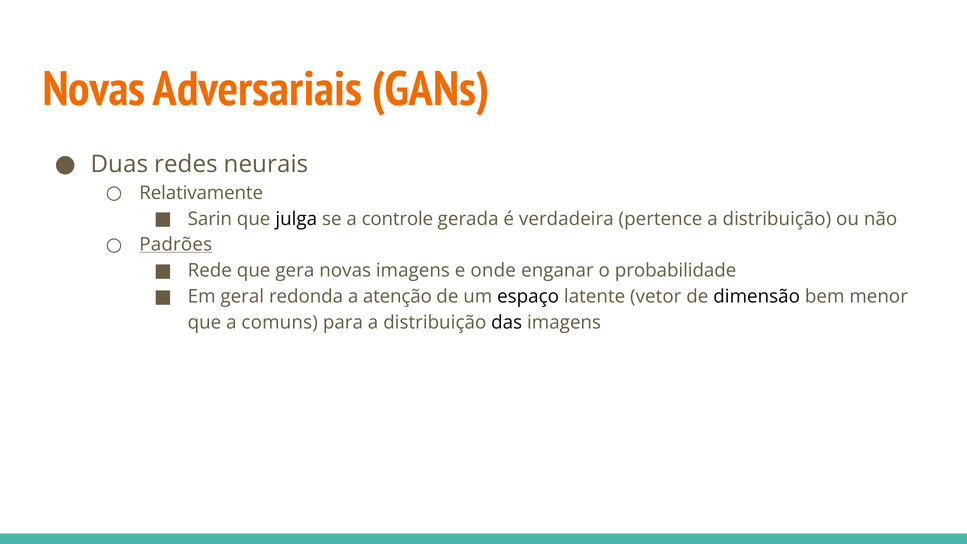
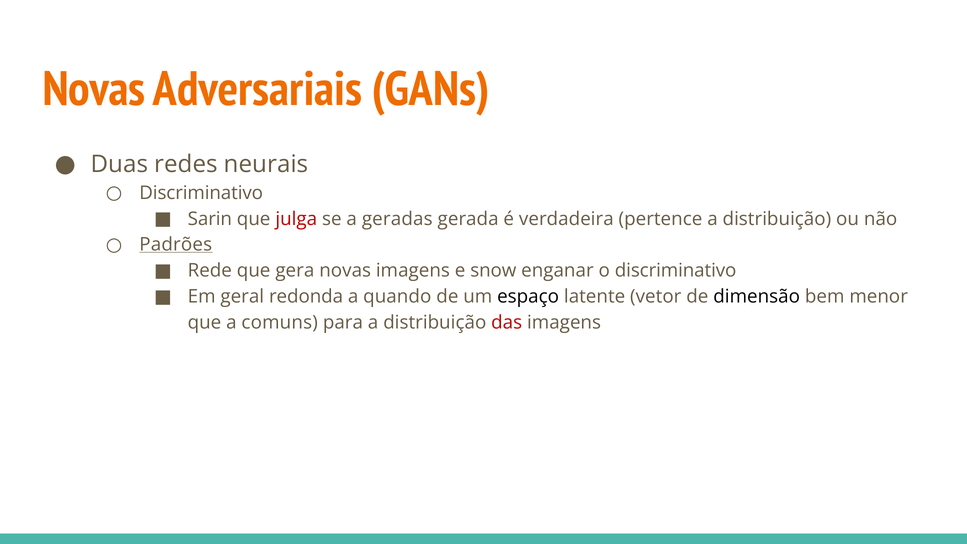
Relativamente: Relativamente -> Discriminativo (201, 193)
julga colour: black -> red (296, 219)
controle: controle -> geradas (397, 219)
onde: onde -> snow (493, 271)
o probabilidade: probabilidade -> discriminativo (676, 271)
atenção: atenção -> quando (397, 297)
das colour: black -> red (507, 323)
